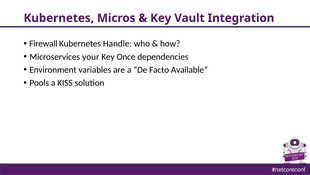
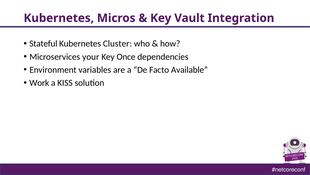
Firewall: Firewall -> Stateful (43, 44)
Handle: Handle -> Cluster (117, 44)
Pools: Pools -> Work (39, 83)
